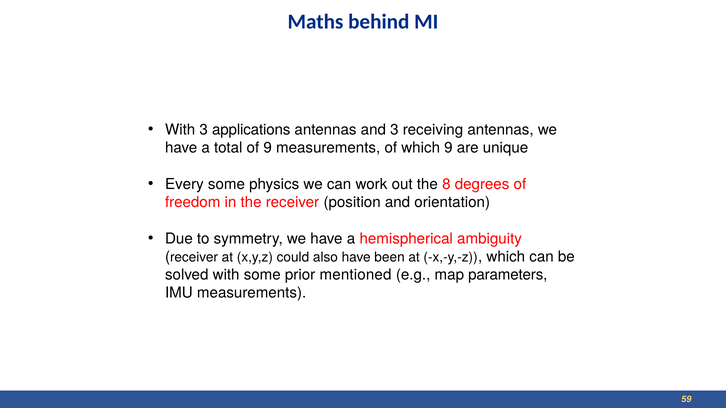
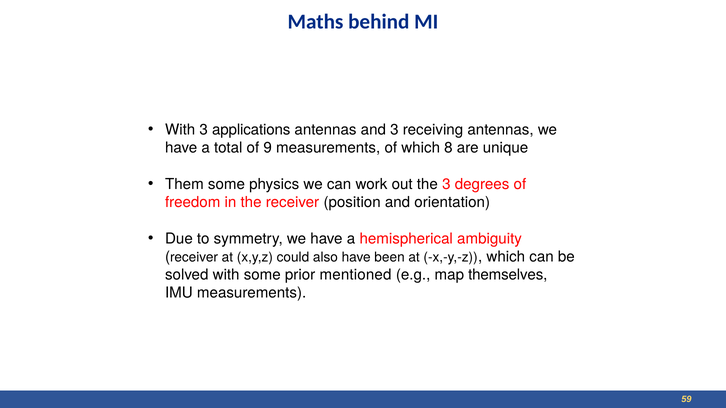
which 9: 9 -> 8 (448, 148)
Every: Every -> Them (184, 184)
the 8: 8 -> 3 (446, 184)
parameters: parameters -> themselves (508, 275)
